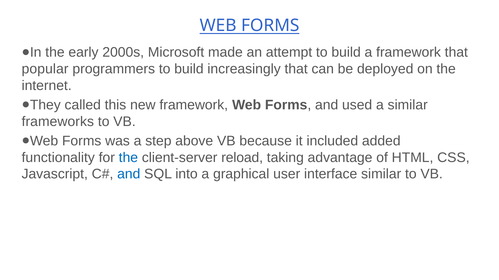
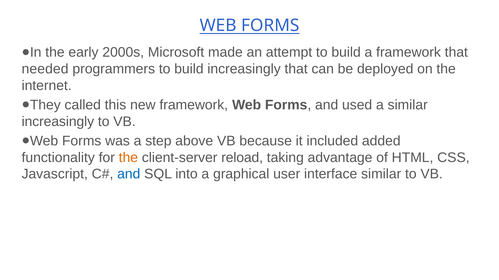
popular: popular -> needed (45, 69)
frameworks: frameworks -> increasingly (58, 122)
the colour: blue -> orange (128, 158)
